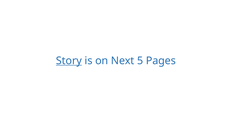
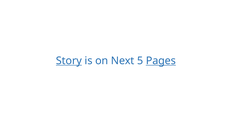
Pages underline: none -> present (161, 60)
